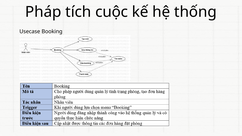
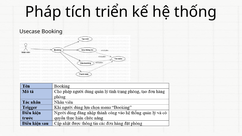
cuộc: cuộc -> triển (112, 12)
